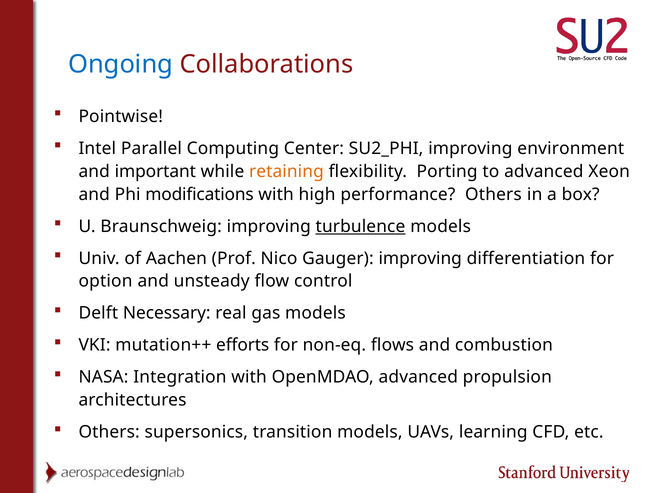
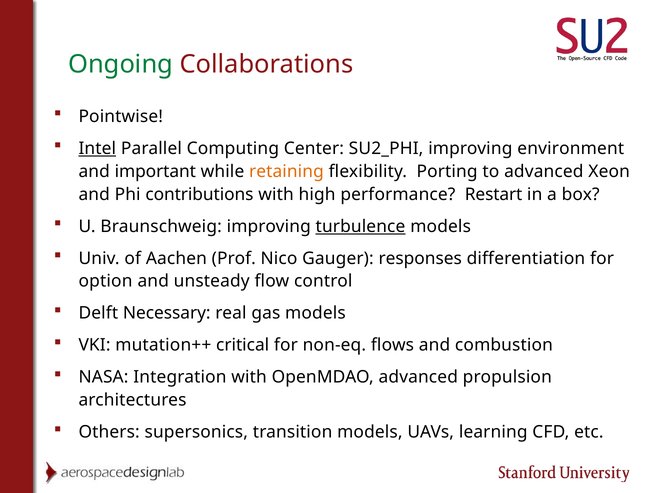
Ongoing colour: blue -> green (121, 64)
Intel underline: none -> present (97, 148)
modifications: modifications -> contributions (199, 194)
performance Others: Others -> Restart (494, 194)
Gauger improving: improving -> responses (420, 258)
efforts: efforts -> critical (243, 345)
